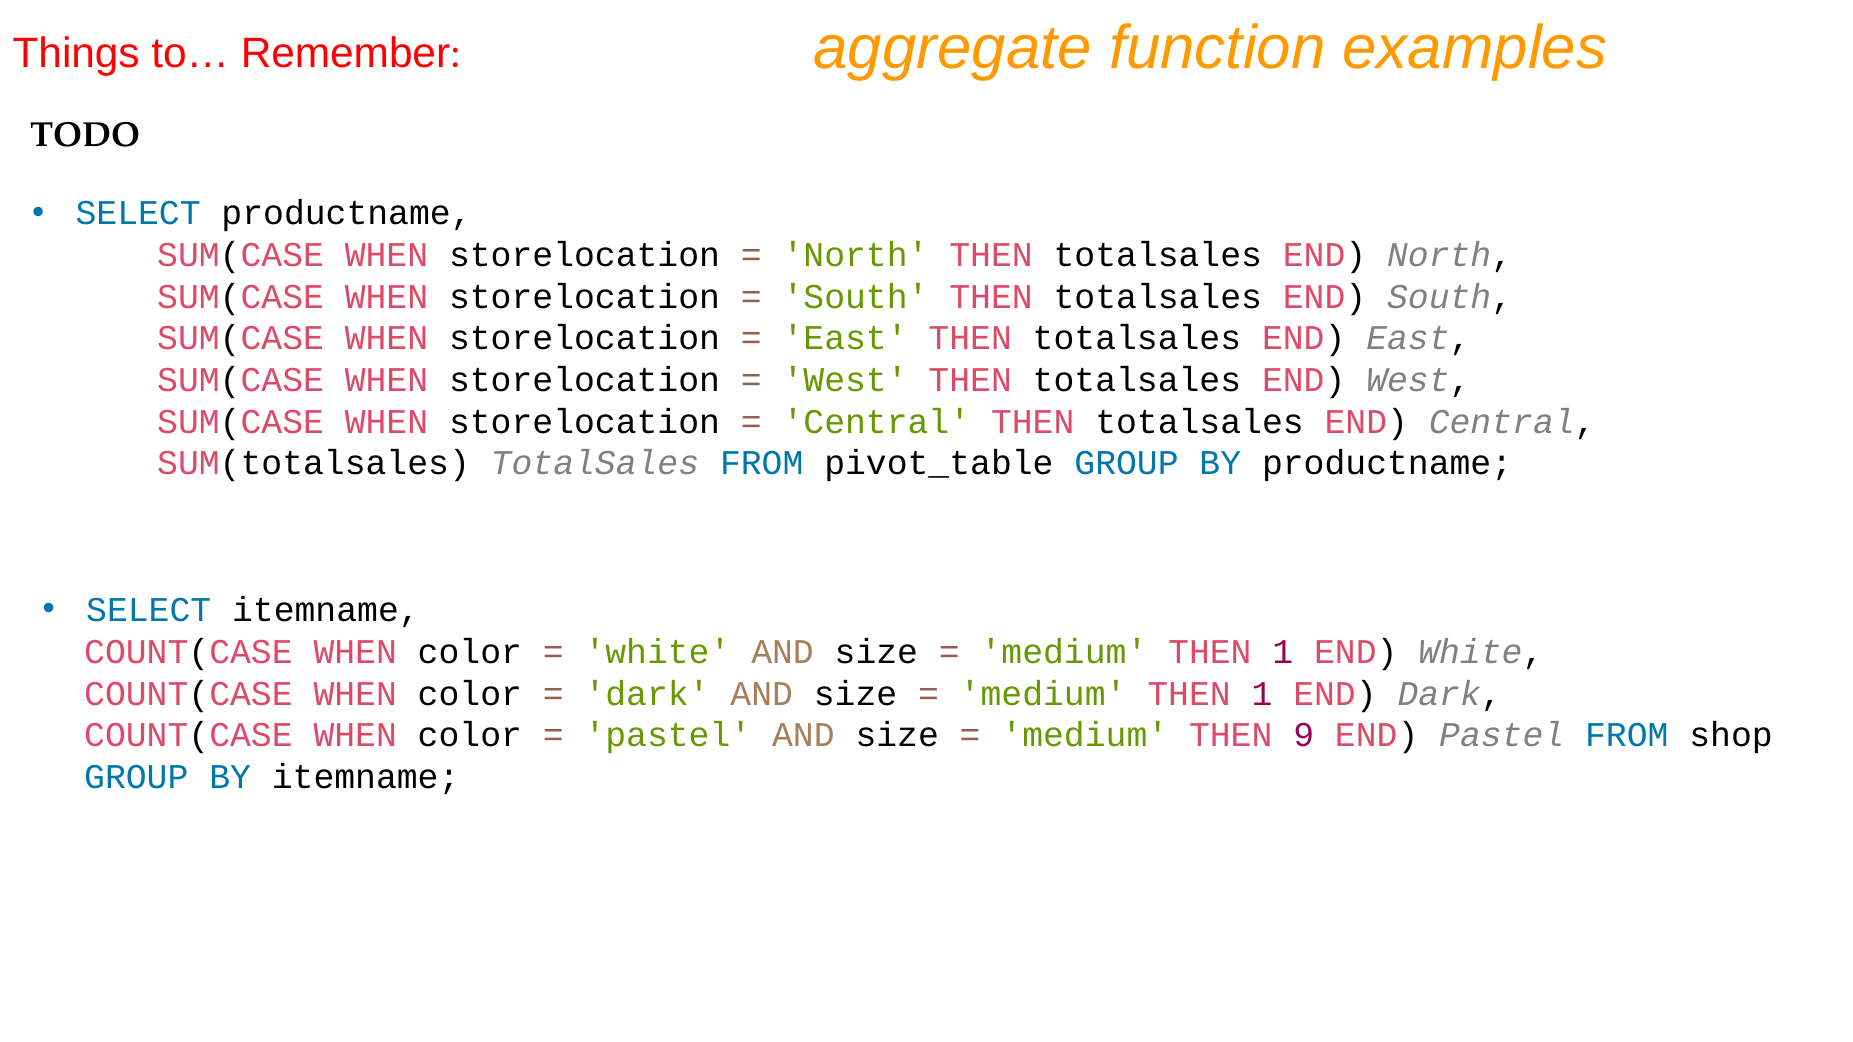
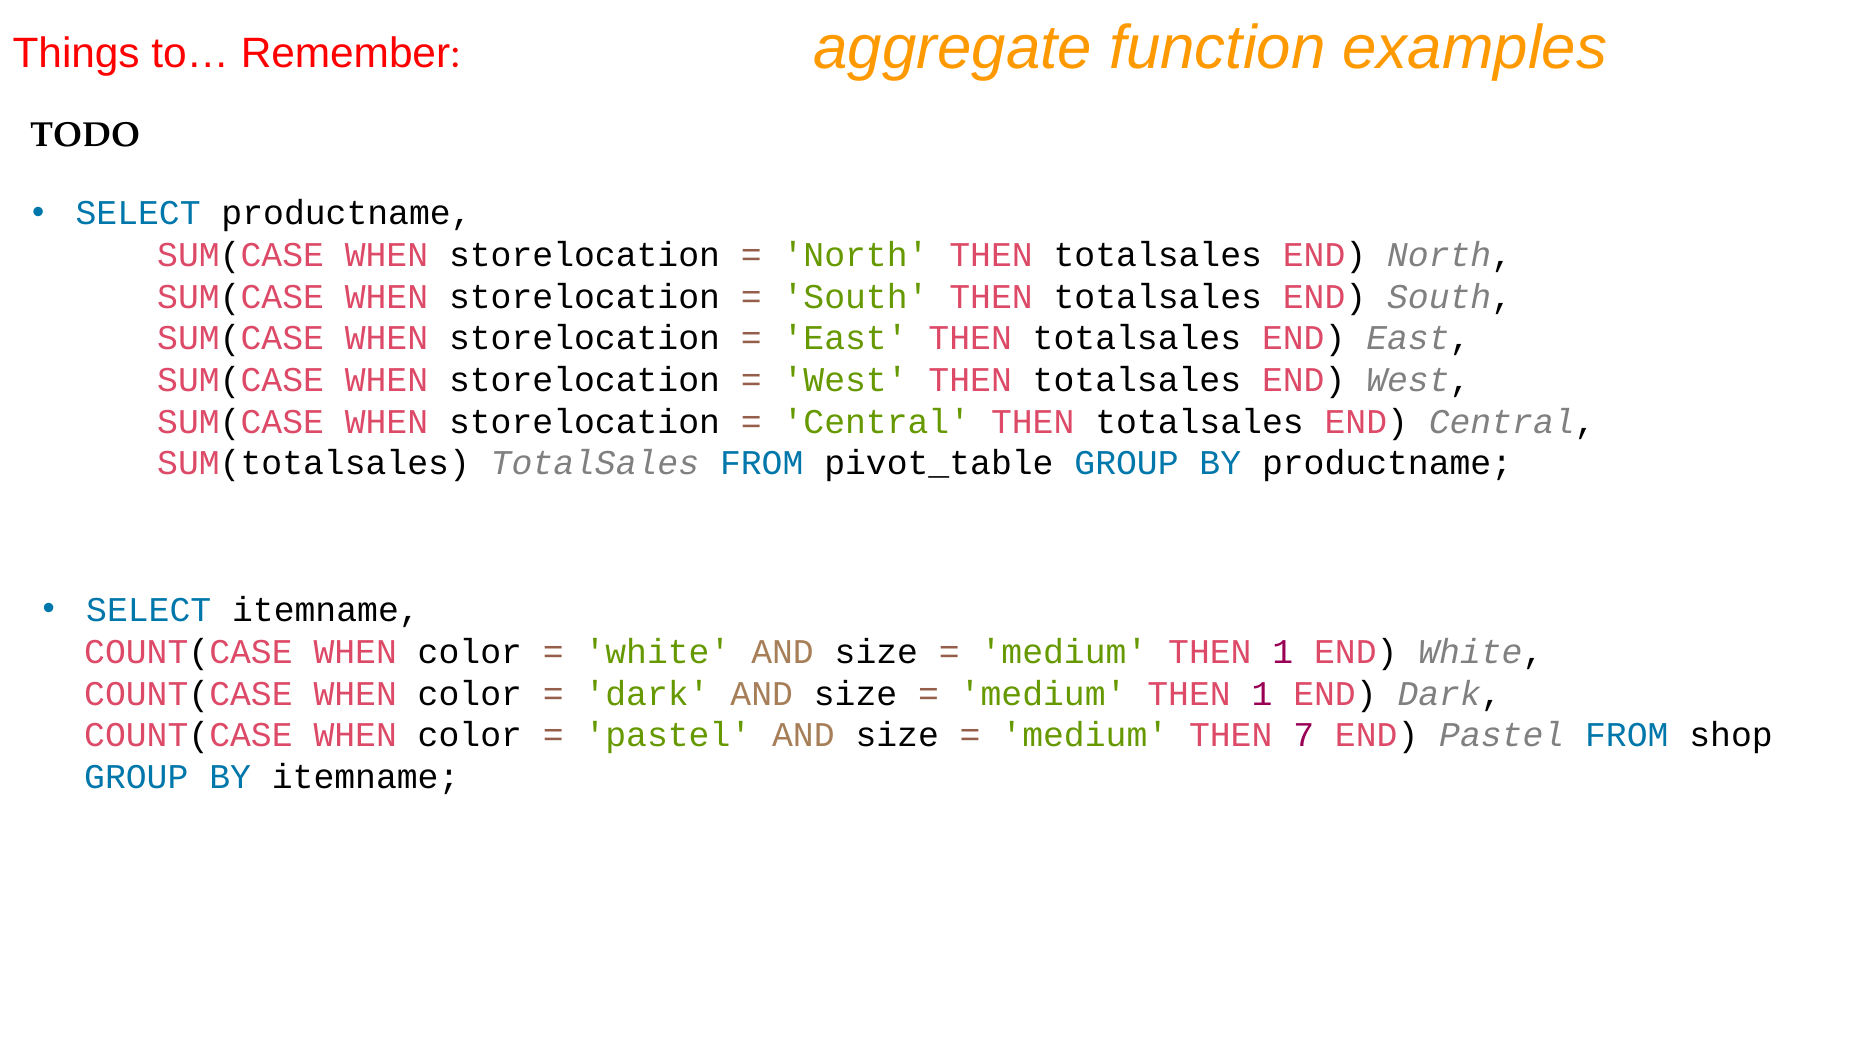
9: 9 -> 7 (1304, 735)
